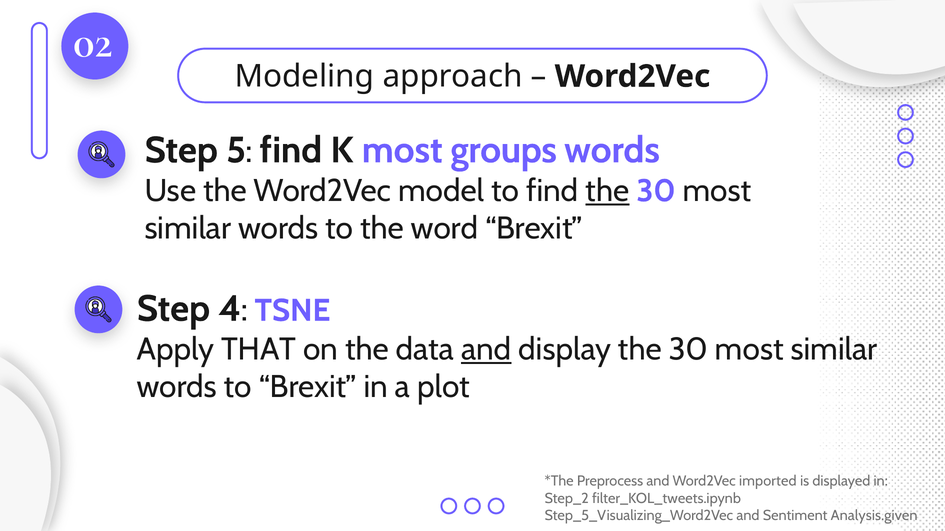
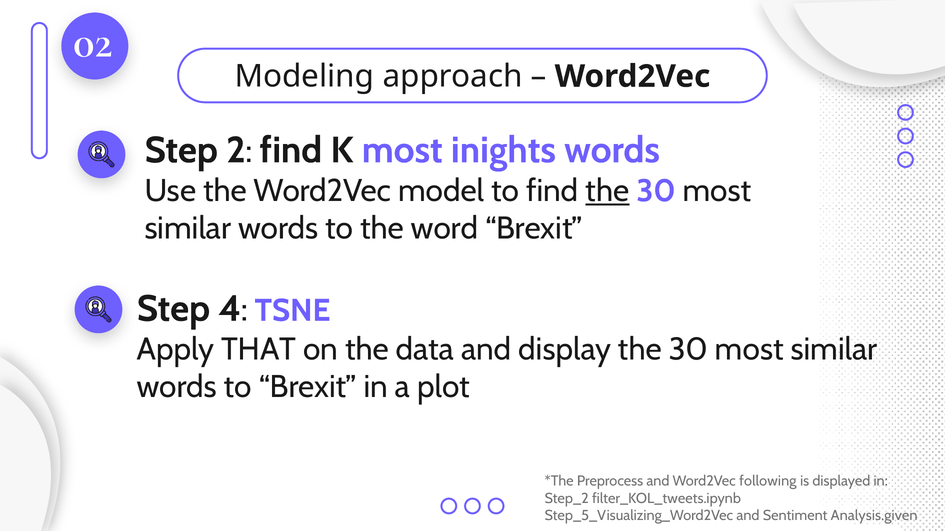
5: 5 -> 2 (236, 150)
groups: groups -> inights (503, 150)
and underline: present -> none (486, 350)
imported: imported -> following (768, 482)
